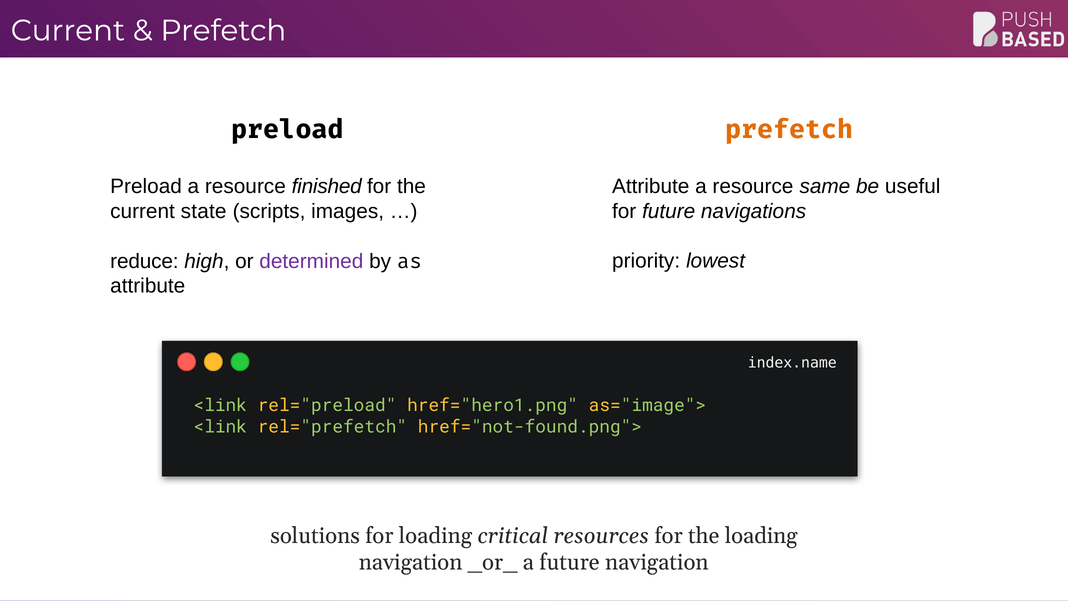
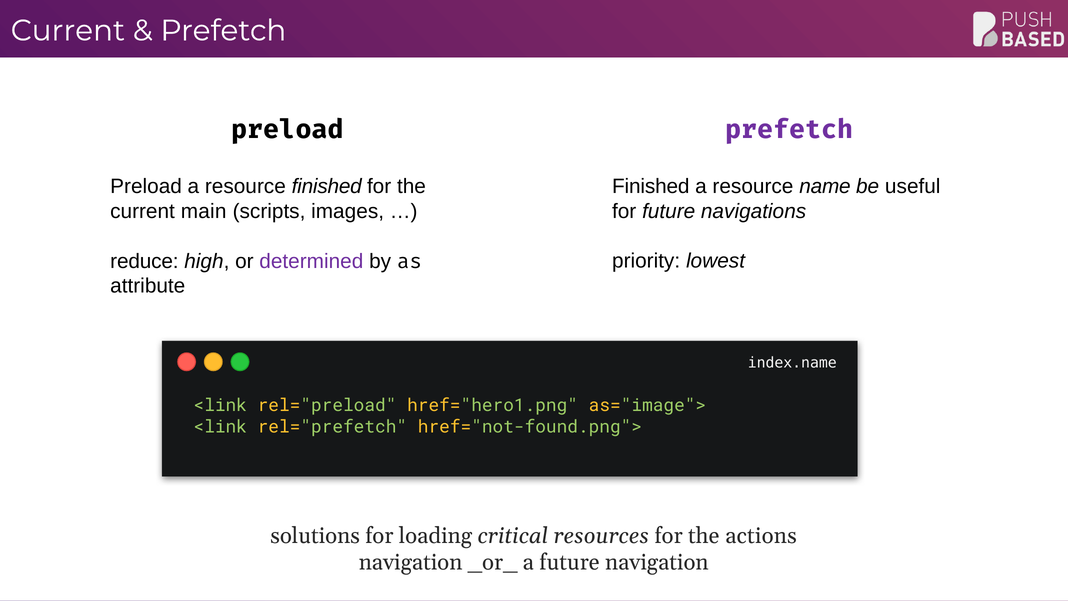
prefetch colour: orange -> purple (789, 130)
Attribute: Attribute -> Finished (651, 186)
same: same -> name (825, 186)
state: state -> main (204, 211)
the loading: loading -> actions (761, 536)
